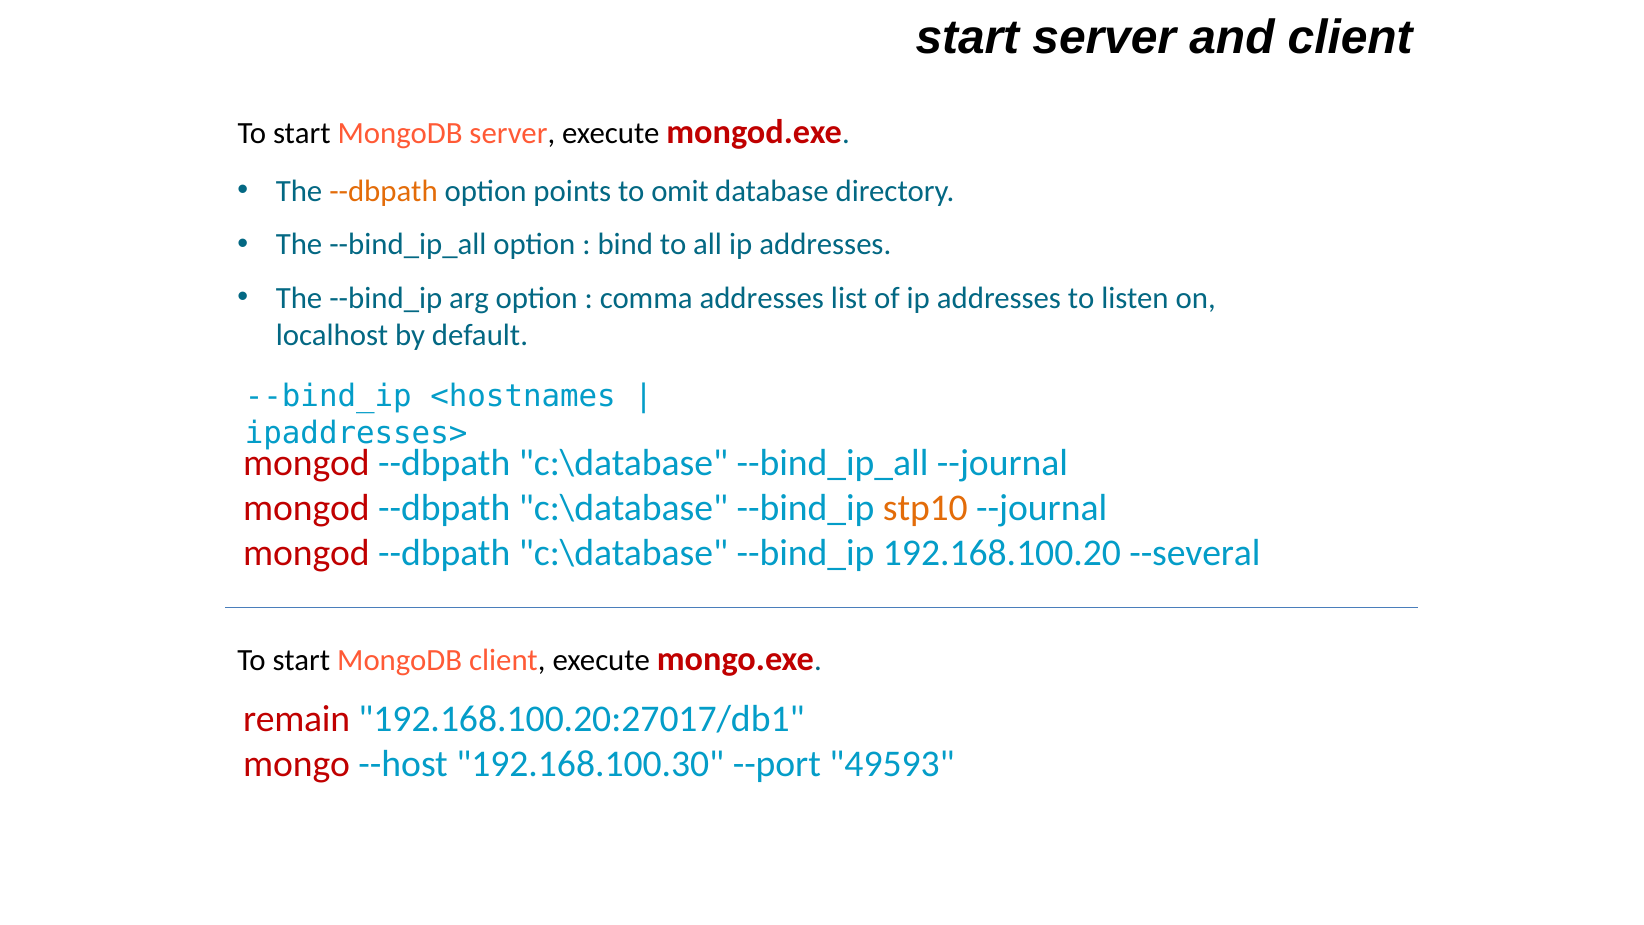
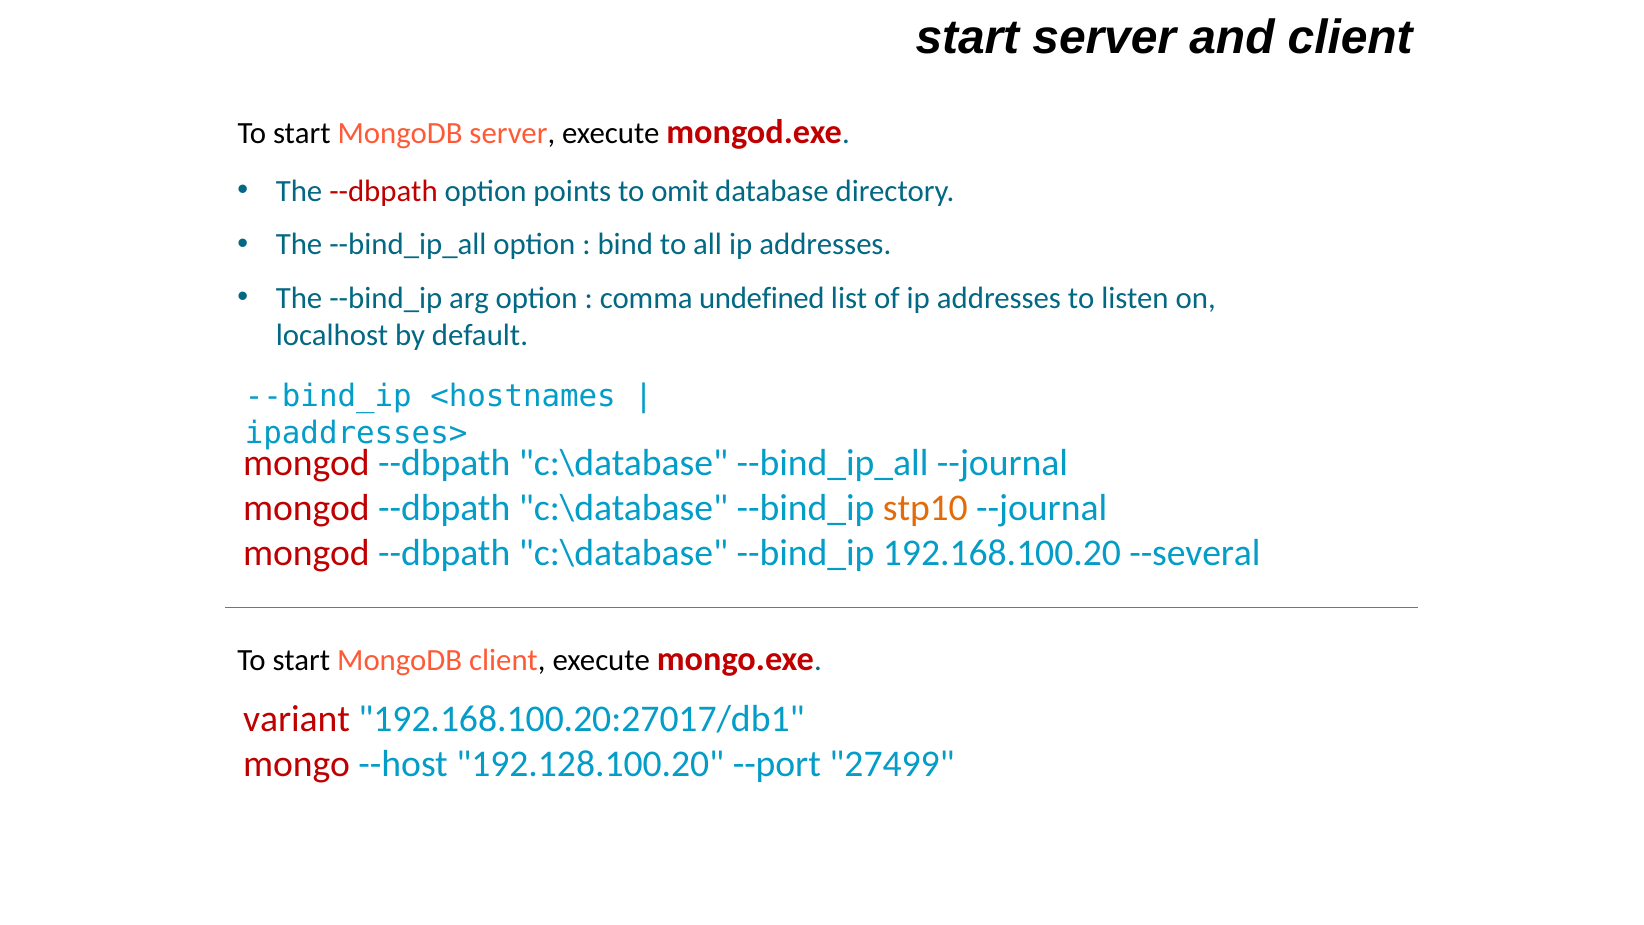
--dbpath colour: orange -> red (383, 191)
comma addresses: addresses -> undefined (762, 298)
remain: remain -> variant (297, 719)
192.168.100.30: 192.168.100.30 -> 192.128.100.20 (590, 764)
49593: 49593 -> 27499 (892, 764)
